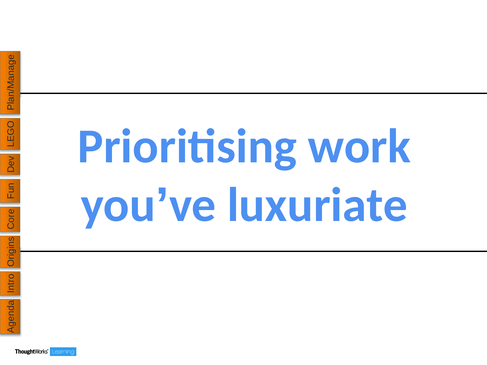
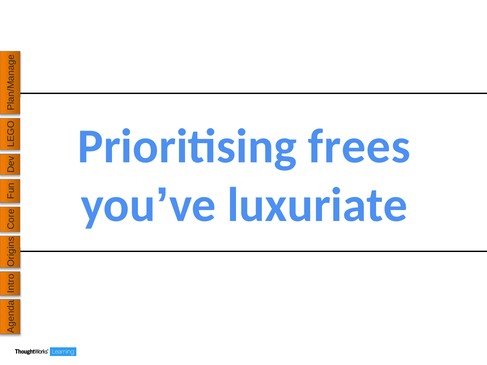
work: work -> frees (359, 147)
